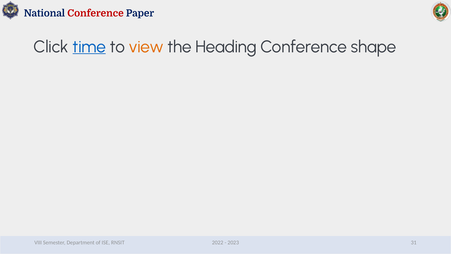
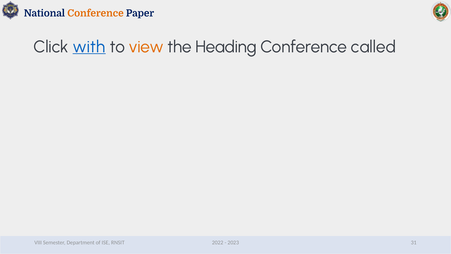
Conference colour: red -> orange (95, 13)
time: time -> with (89, 47)
shape: shape -> called (374, 47)
